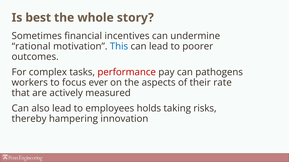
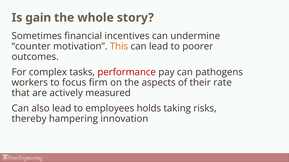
best: best -> gain (38, 18)
rational: rational -> counter (31, 46)
This colour: blue -> orange (119, 46)
ever: ever -> firm (98, 83)
